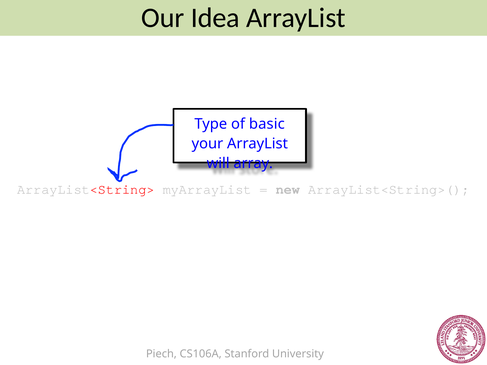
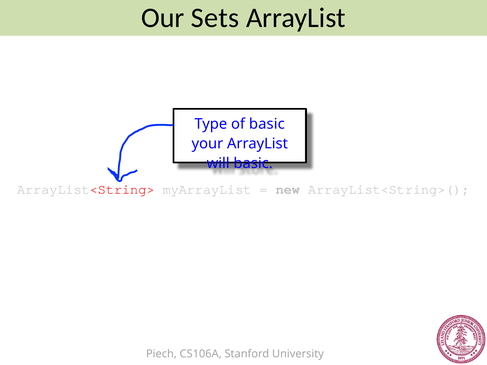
Idea: Idea -> Sets (215, 18)
will array: array -> basic (253, 164)
